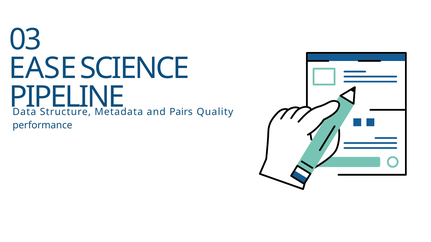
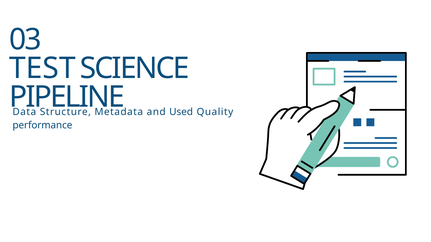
EASE: EASE -> TEST (43, 68)
Pairs: Pairs -> Used (181, 112)
